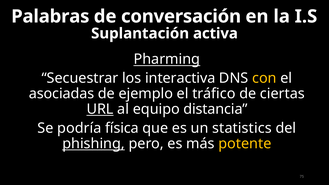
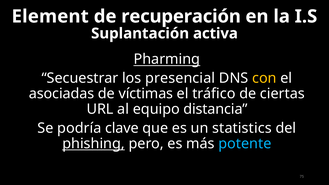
Palabras: Palabras -> Element (50, 16)
conversación: conversación -> recuperación (181, 16)
interactiva: interactiva -> presencial (180, 78)
ejemplo: ejemplo -> víctimas (146, 94)
URL underline: present -> none (100, 109)
física: física -> clave (122, 128)
potente colour: yellow -> light blue (245, 144)
